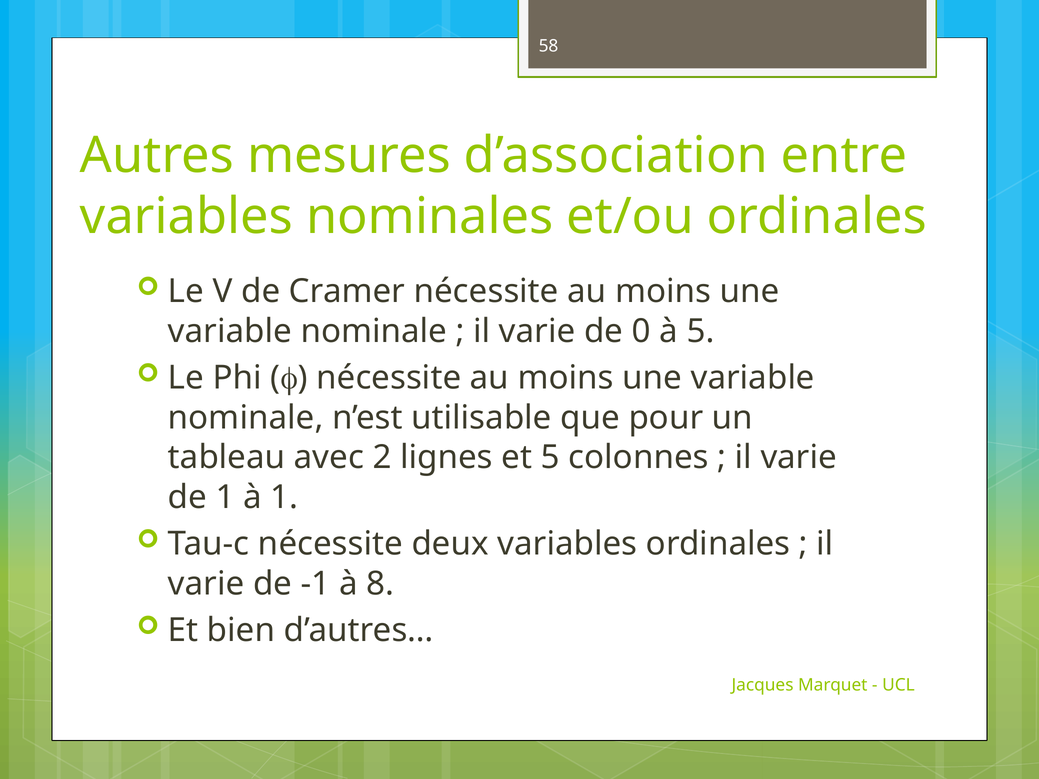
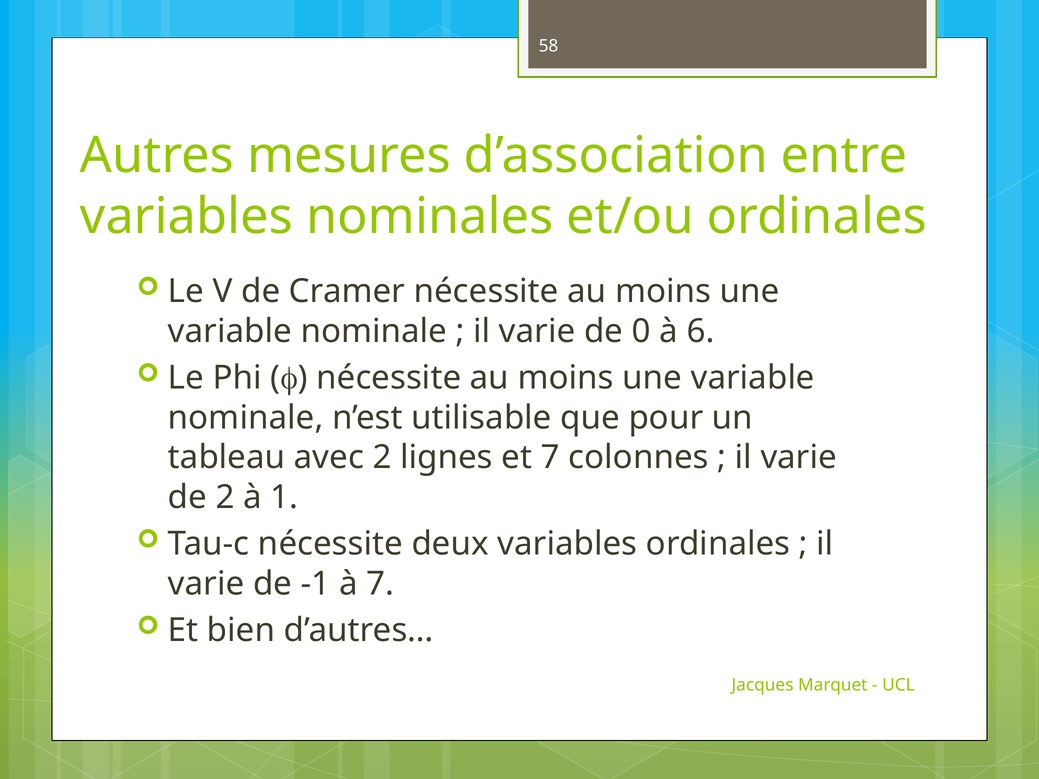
à 5: 5 -> 6 (700, 331)
et 5: 5 -> 7 (550, 458)
de 1: 1 -> 2 (225, 497)
à 8: 8 -> 7 (380, 584)
